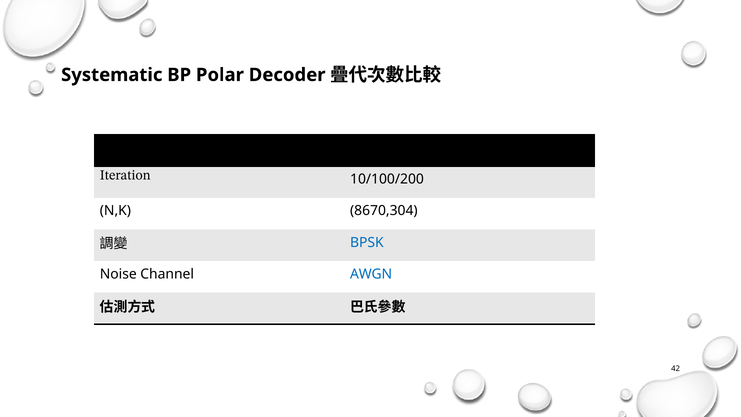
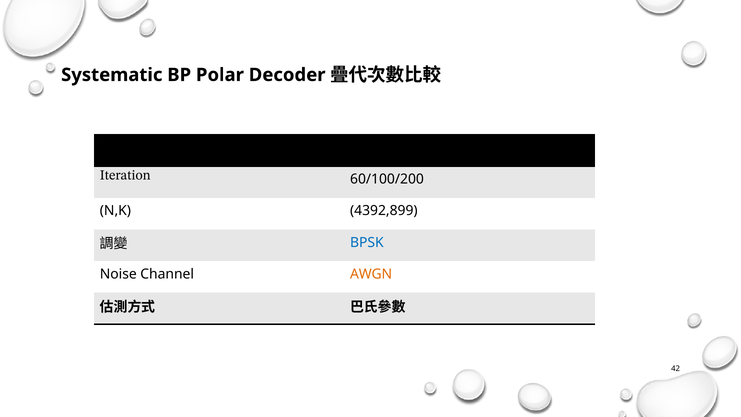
10/100/200: 10/100/200 -> 60/100/200 (387, 179)
8670,304: 8670,304 -> 4392,899 (384, 211)
AWGN colour: blue -> orange (371, 274)
